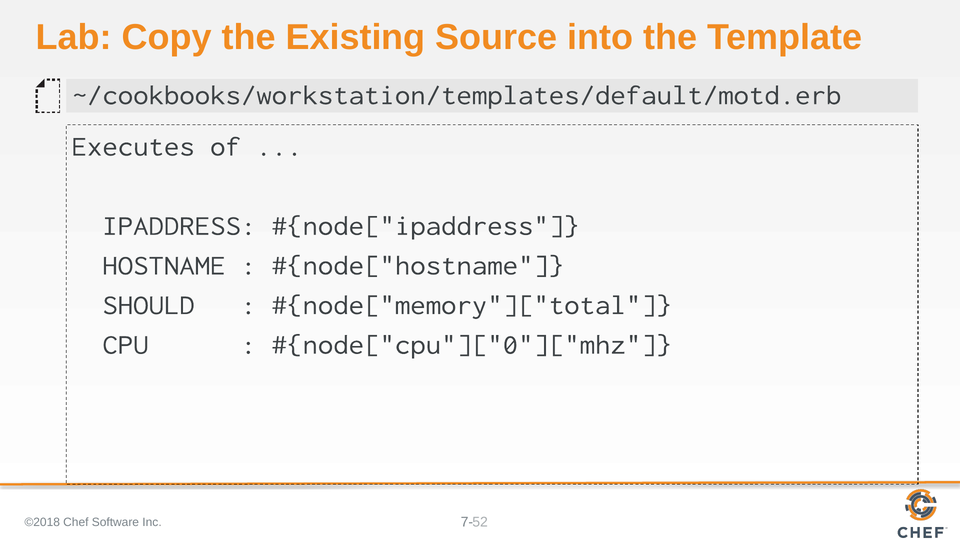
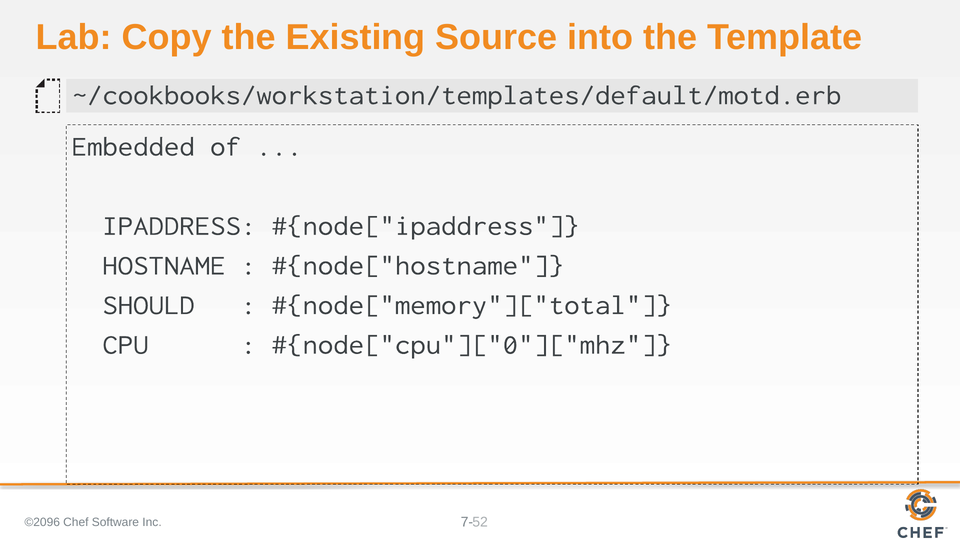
Executes: Executes -> Embedded (133, 146)
©2018: ©2018 -> ©2096 (42, 522)
